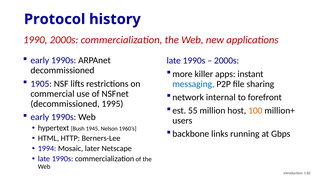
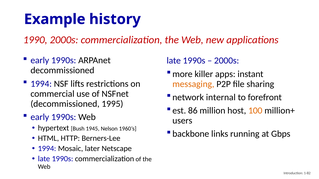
Protocol: Protocol -> Example (55, 19)
1905: 1905 -> 1994 (41, 84)
messaging colour: blue -> orange (193, 84)
55: 55 -> 86 (193, 111)
